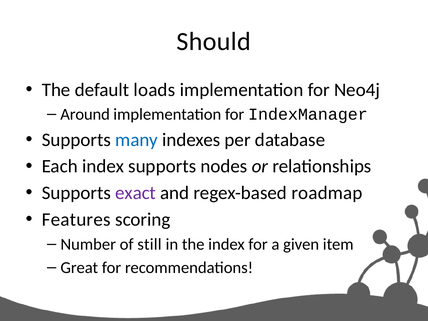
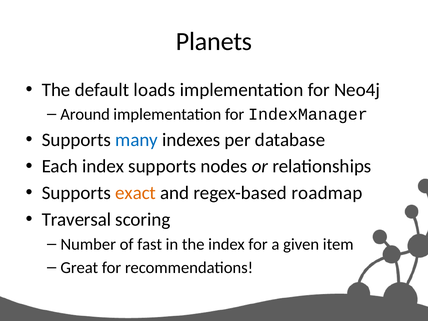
Should: Should -> Planets (214, 41)
exact colour: purple -> orange (136, 193)
Features: Features -> Traversal (76, 220)
still: still -> fast (150, 244)
